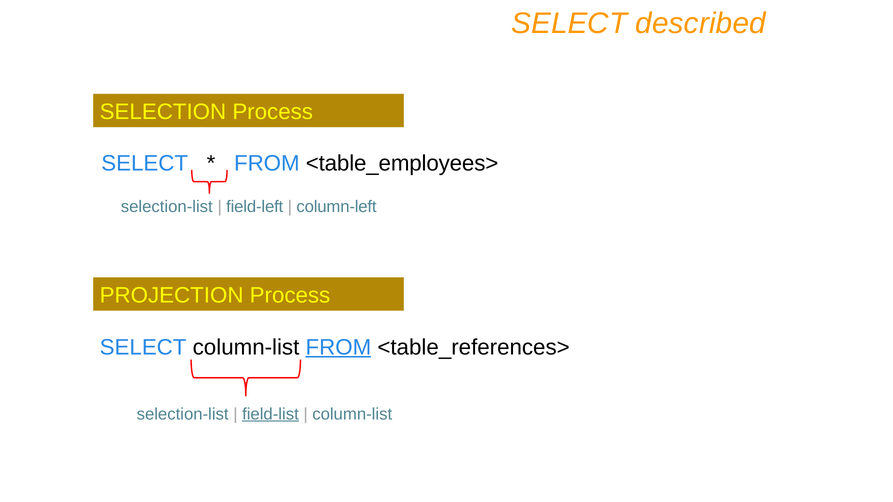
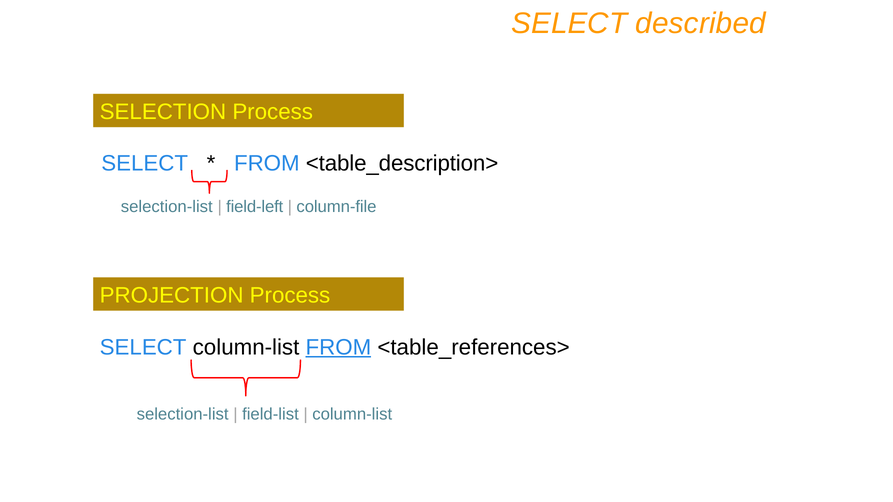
<table_employees>: <table_employees> -> <table_description> (402, 164)
column-left: column-left -> column-file (336, 207)
field-list underline: present -> none (270, 414)
